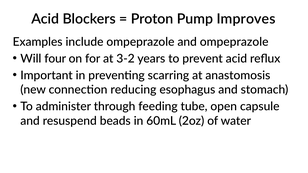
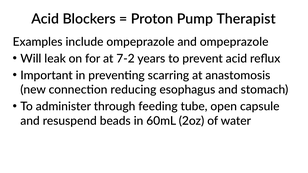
Improves: Improves -> Therapist (246, 19)
four: four -> leak (55, 59)
3-2: 3-2 -> 7-2 (126, 59)
